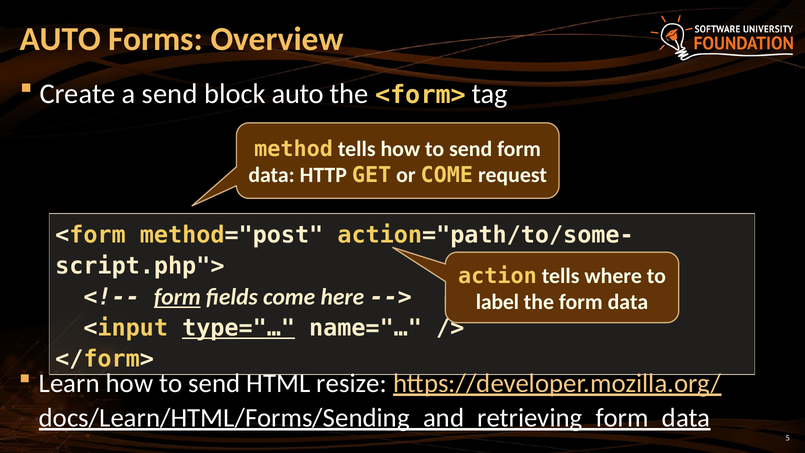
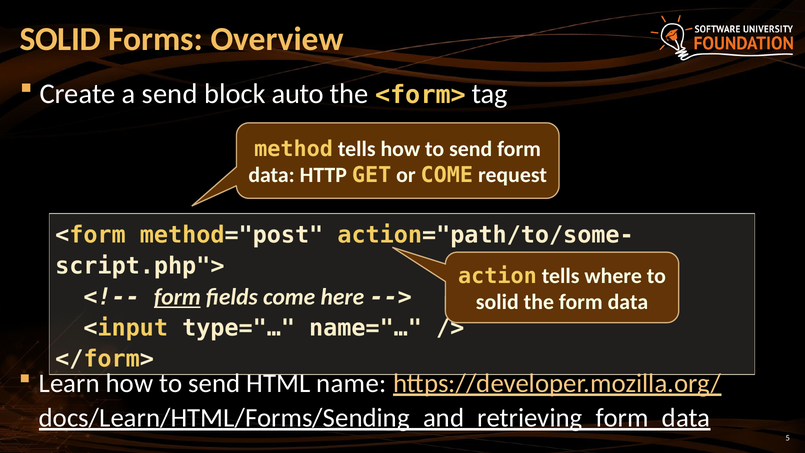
AUTO: AUTO -> SOLID (60, 39)
label: label -> solid (497, 302)
type="… underline: present -> none (239, 328)
resize: resize -> name (351, 383)
